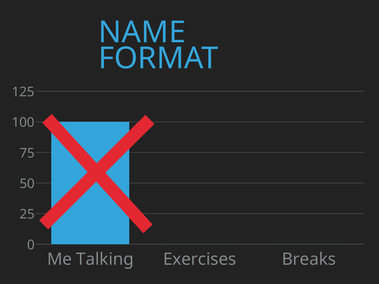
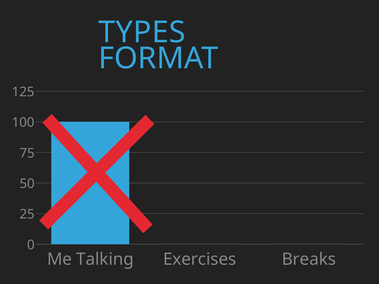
NAME: NAME -> TYPES (142, 32)
